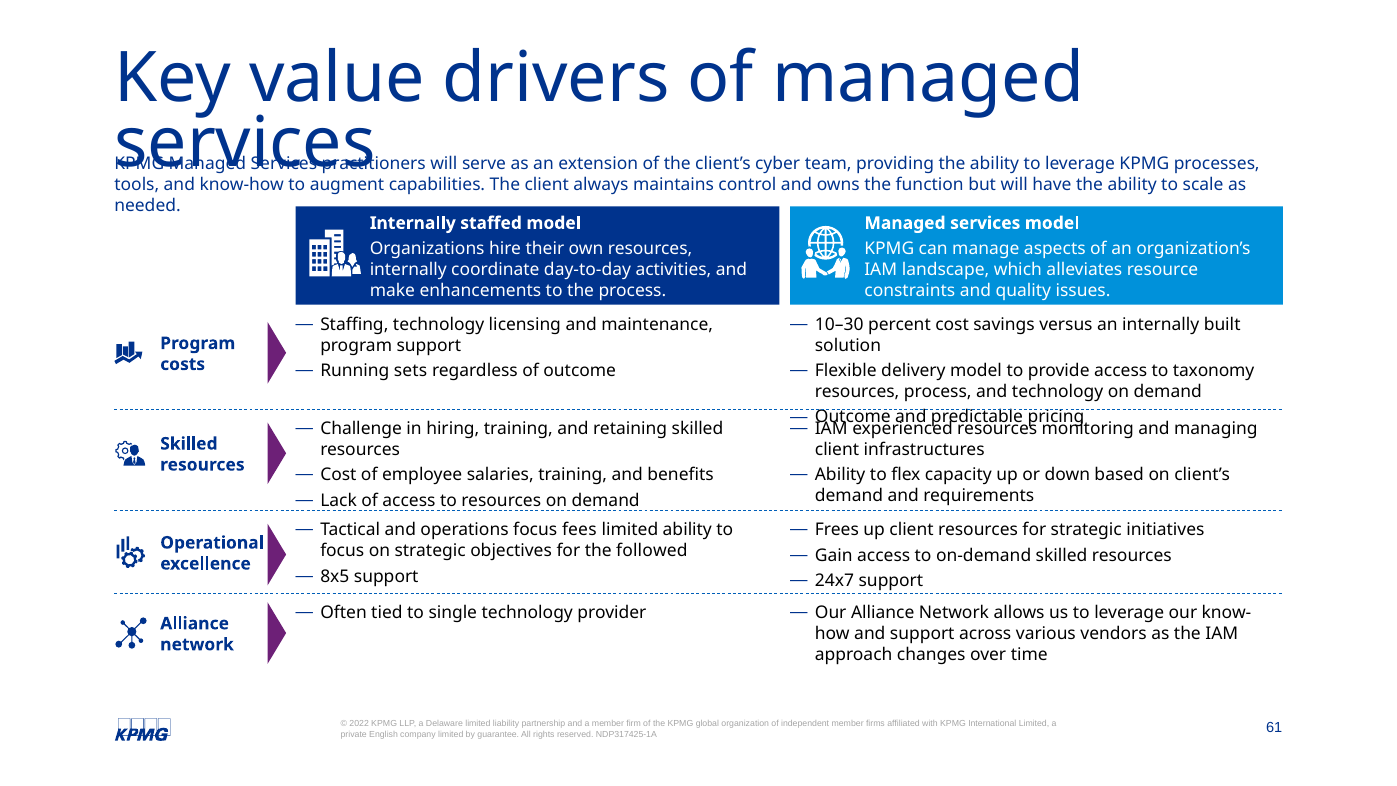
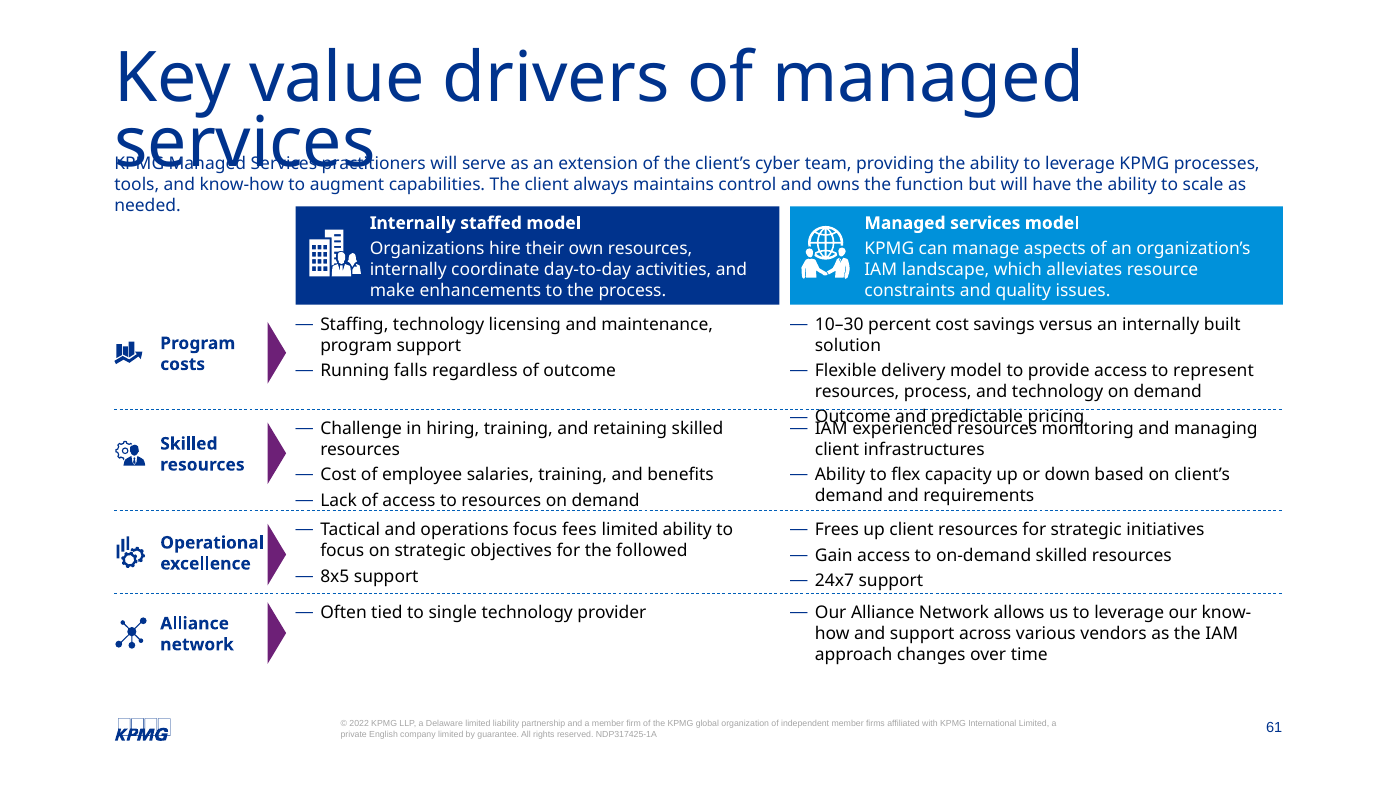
sets: sets -> falls (411, 371)
taxonomy: taxonomy -> represent (1213, 371)
